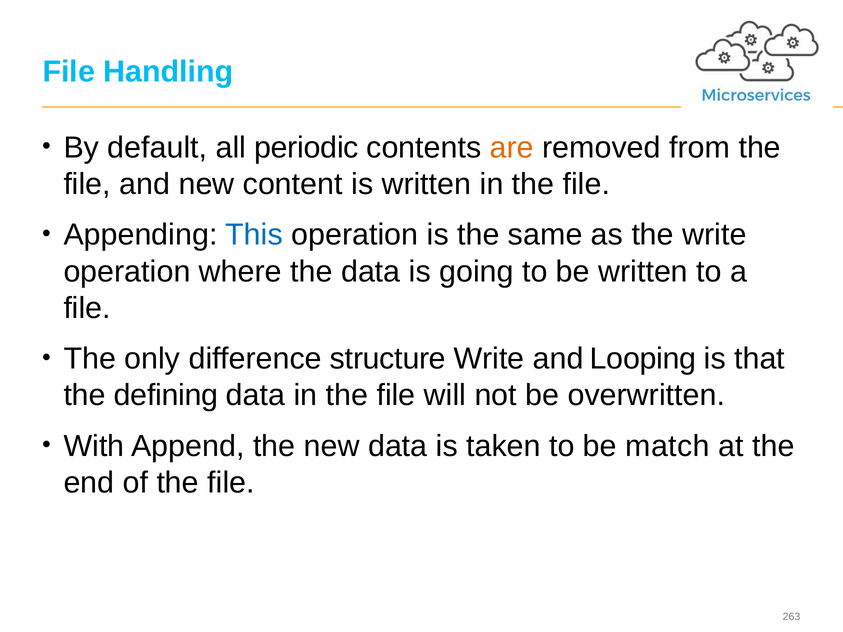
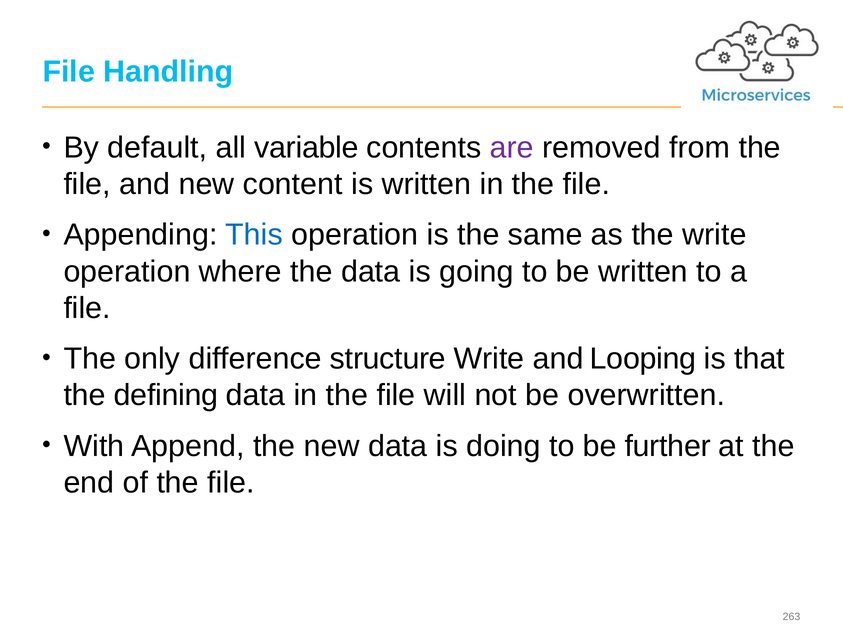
periodic: periodic -> variable (306, 148)
are colour: orange -> purple (512, 148)
taken: taken -> doing (503, 446)
match: match -> further (668, 446)
